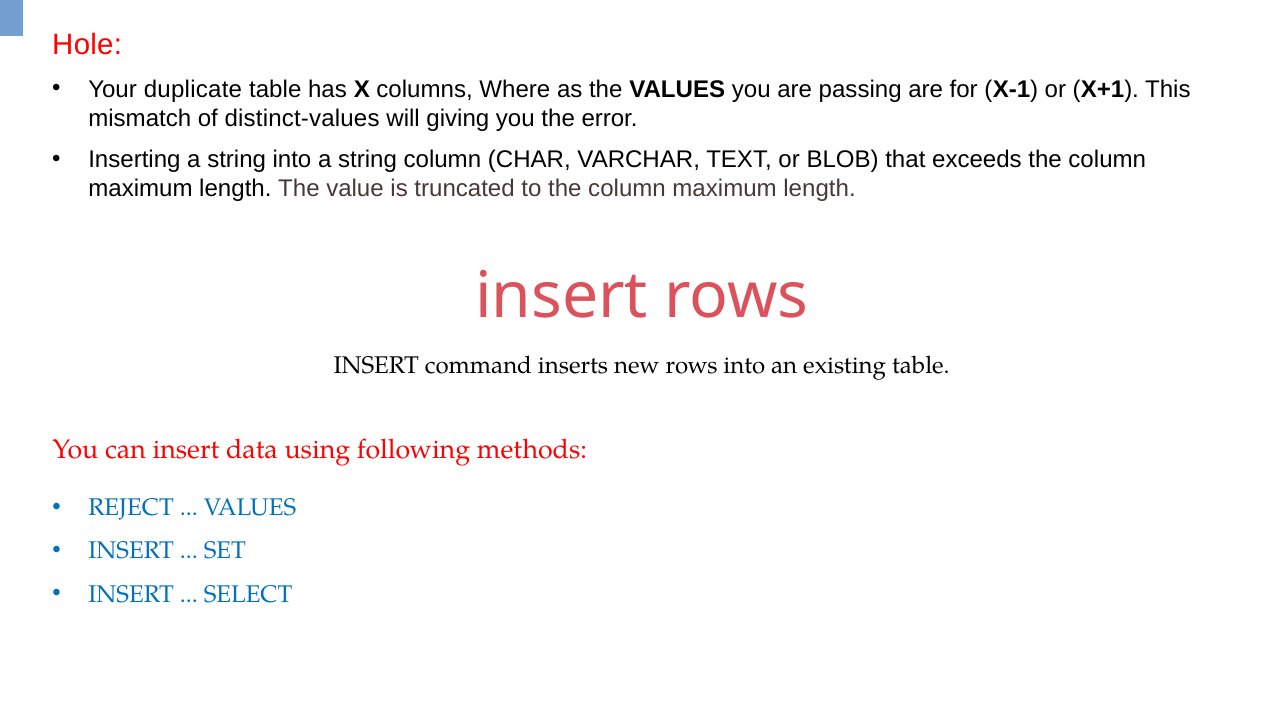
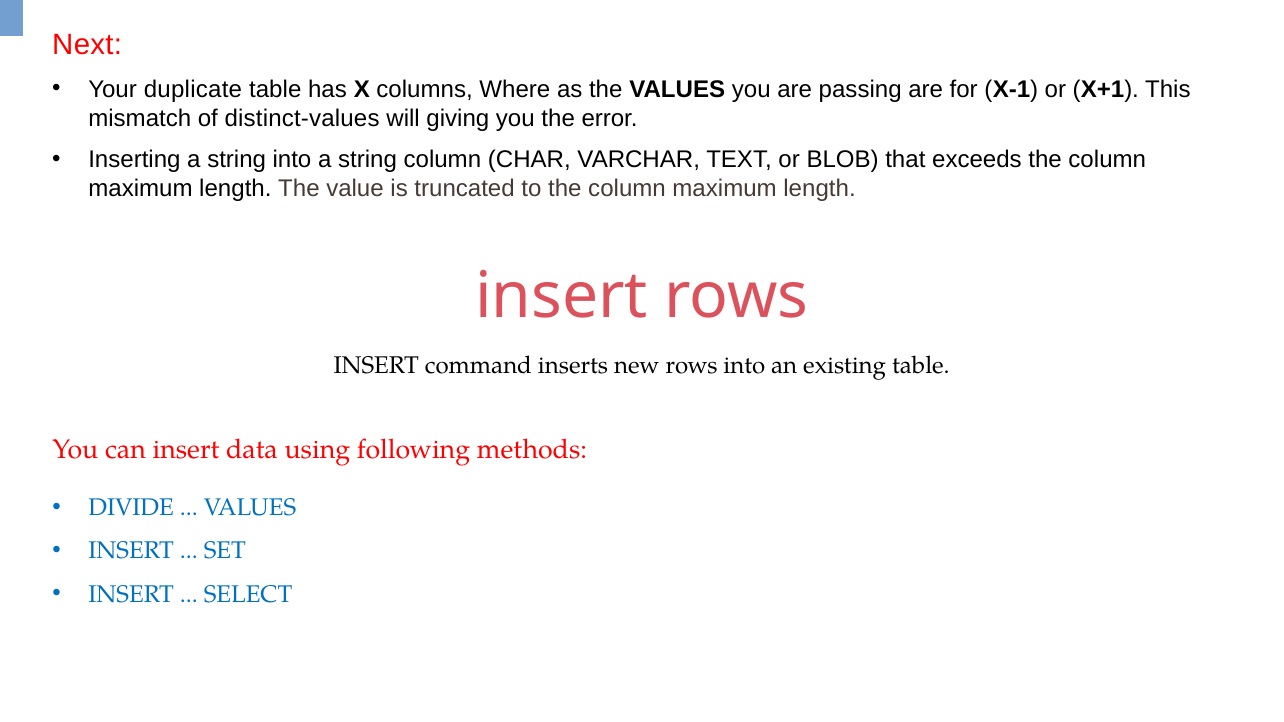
Hole: Hole -> Next (87, 45)
REJECT: REJECT -> DIVIDE (131, 508)
